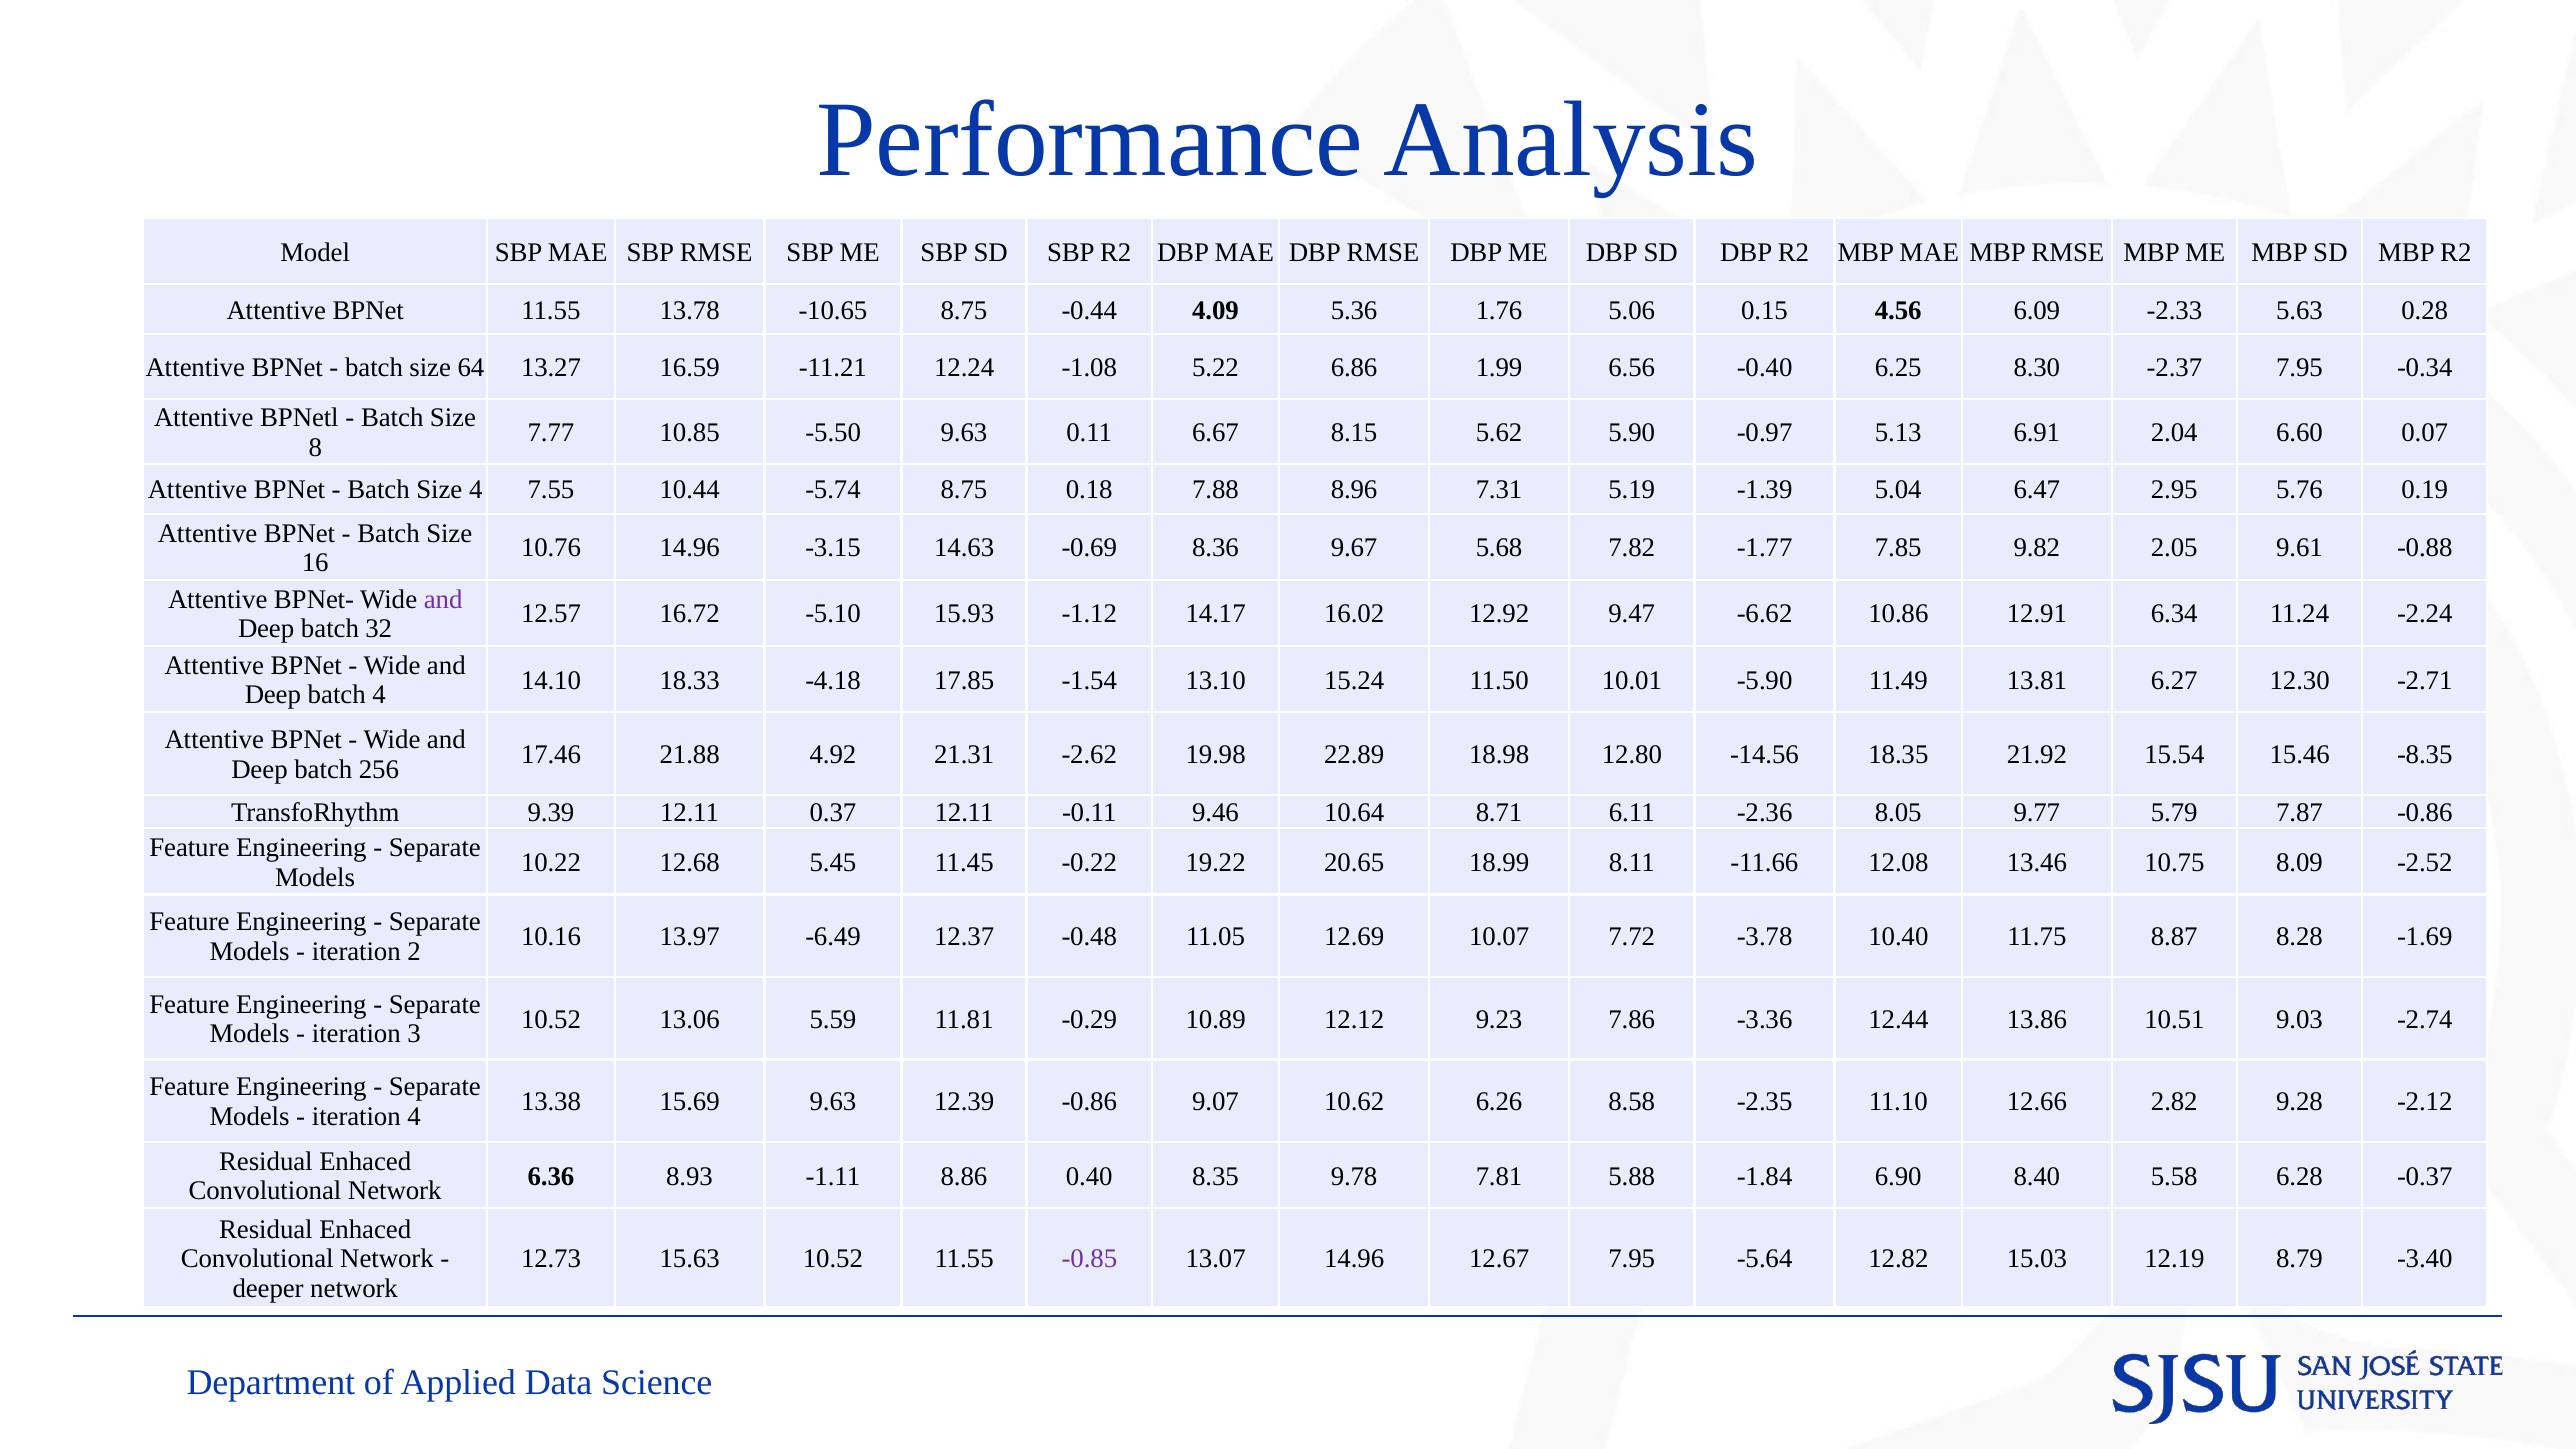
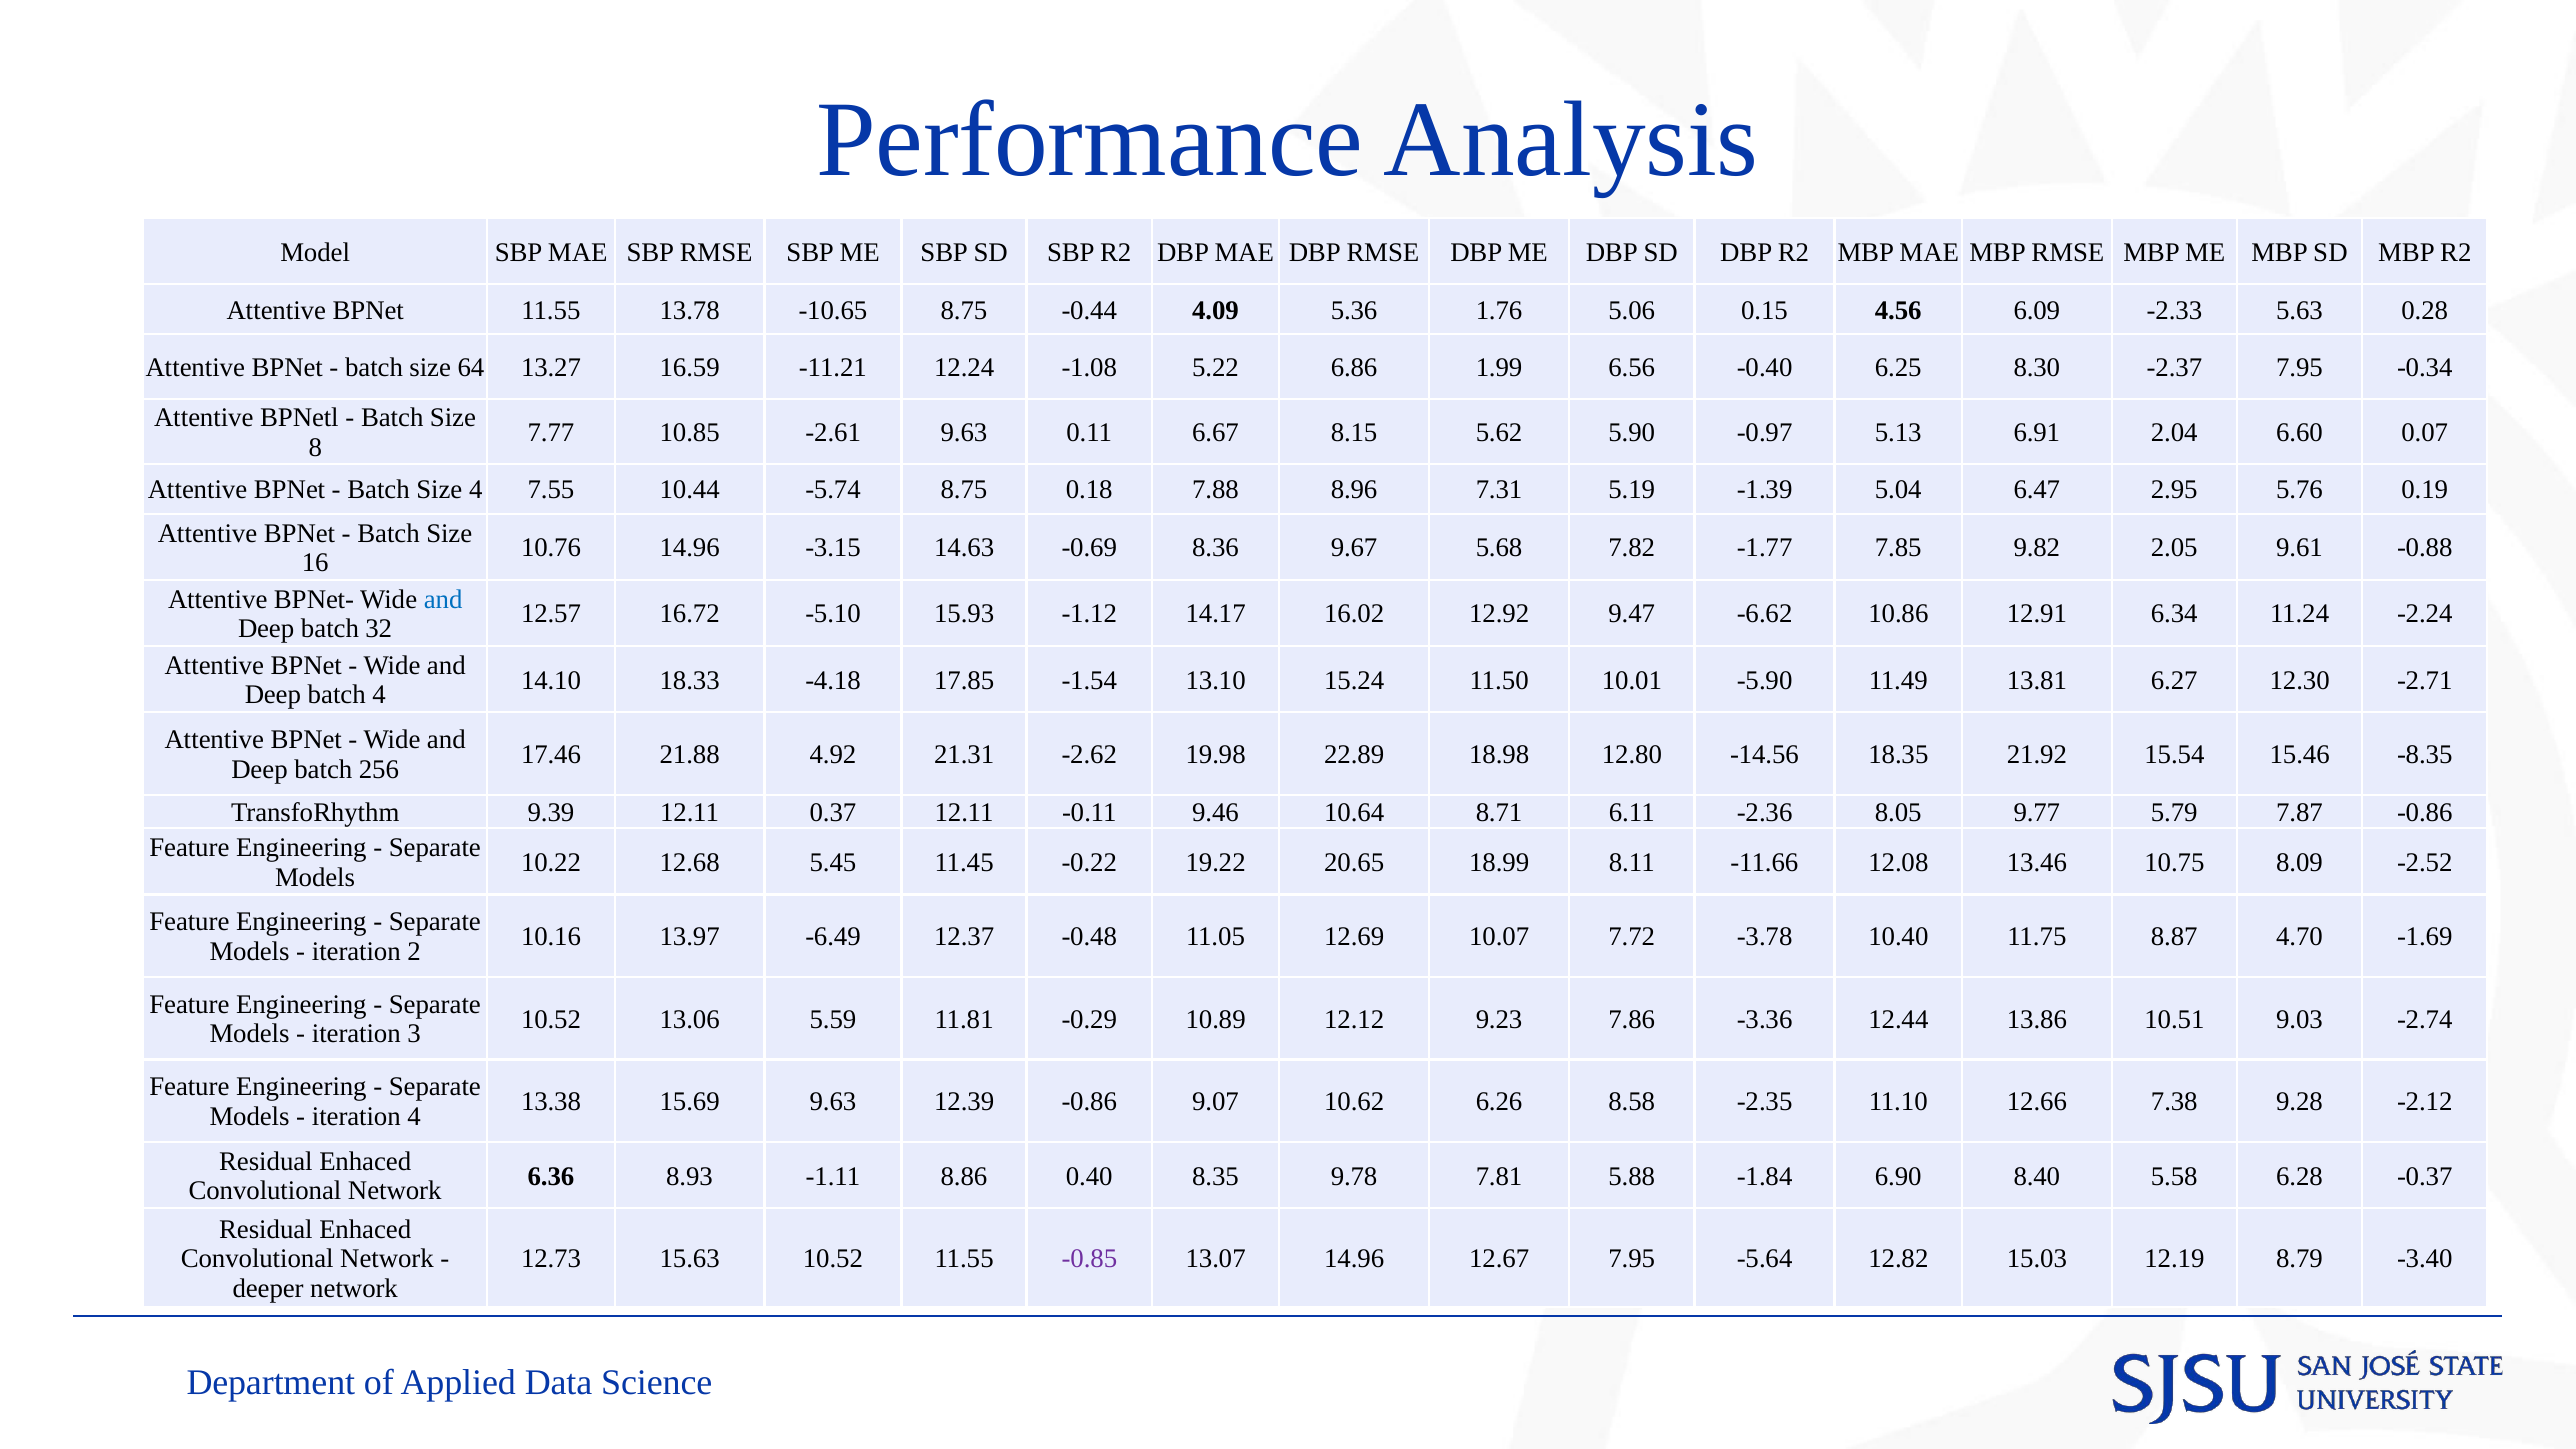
-5.50: -5.50 -> -2.61 (833, 433)
and colour: purple -> blue (443, 599)
8.28: 8.28 -> 4.70 (2300, 937)
2.82: 2.82 -> 7.38 (2174, 1102)
